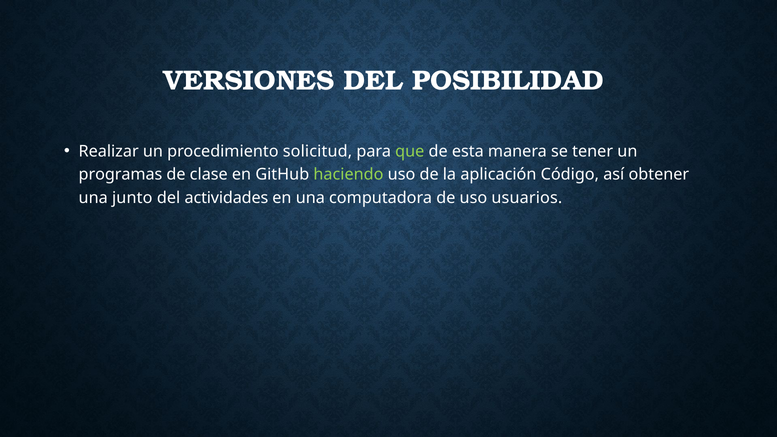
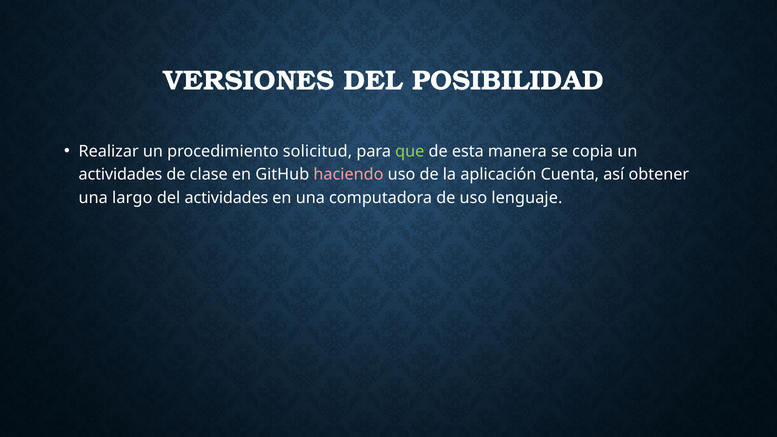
tener: tener -> copia (593, 151)
programas: programas -> actividades (120, 175)
haciendo colour: light green -> pink (348, 175)
Código: Código -> Cuenta (570, 175)
junto: junto -> largo (132, 198)
usuarios: usuarios -> lenguaje (527, 198)
